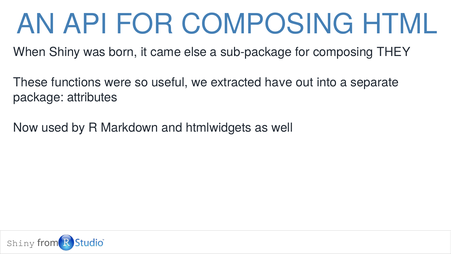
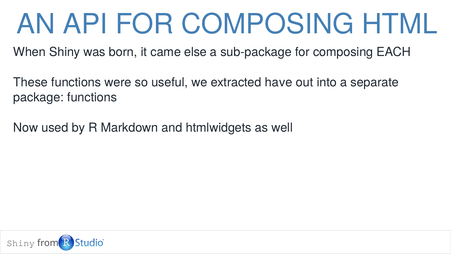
THEY: THEY -> EACH (394, 52)
package attributes: attributes -> functions (92, 97)
